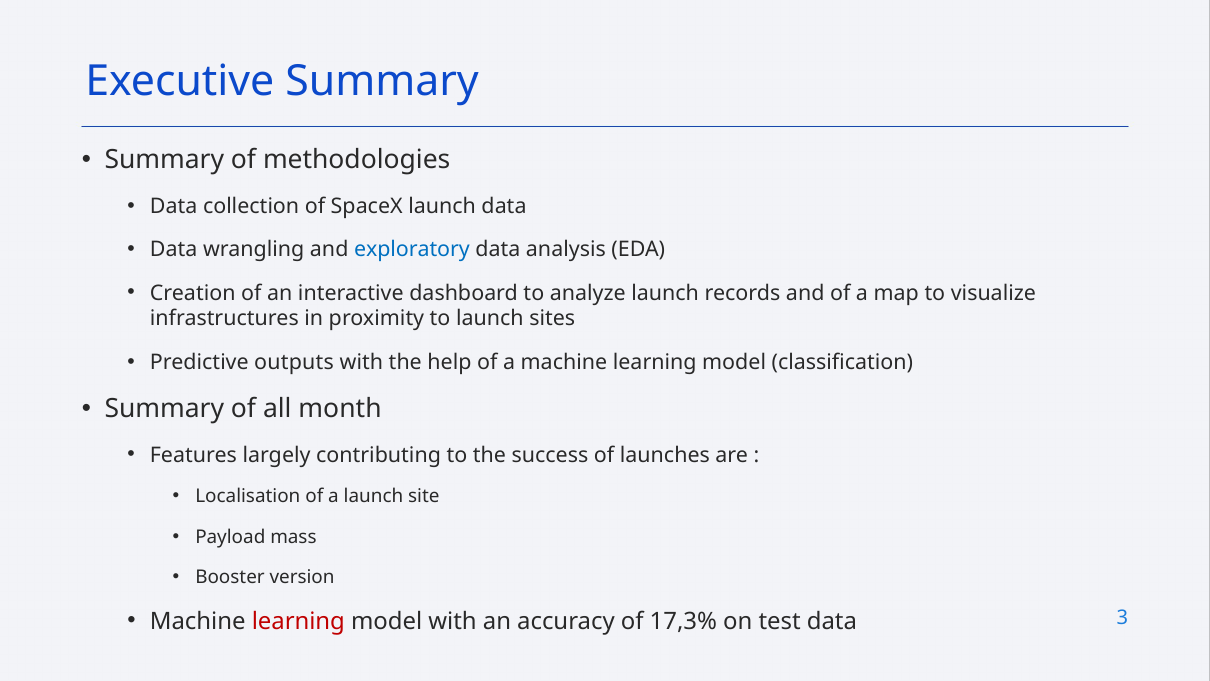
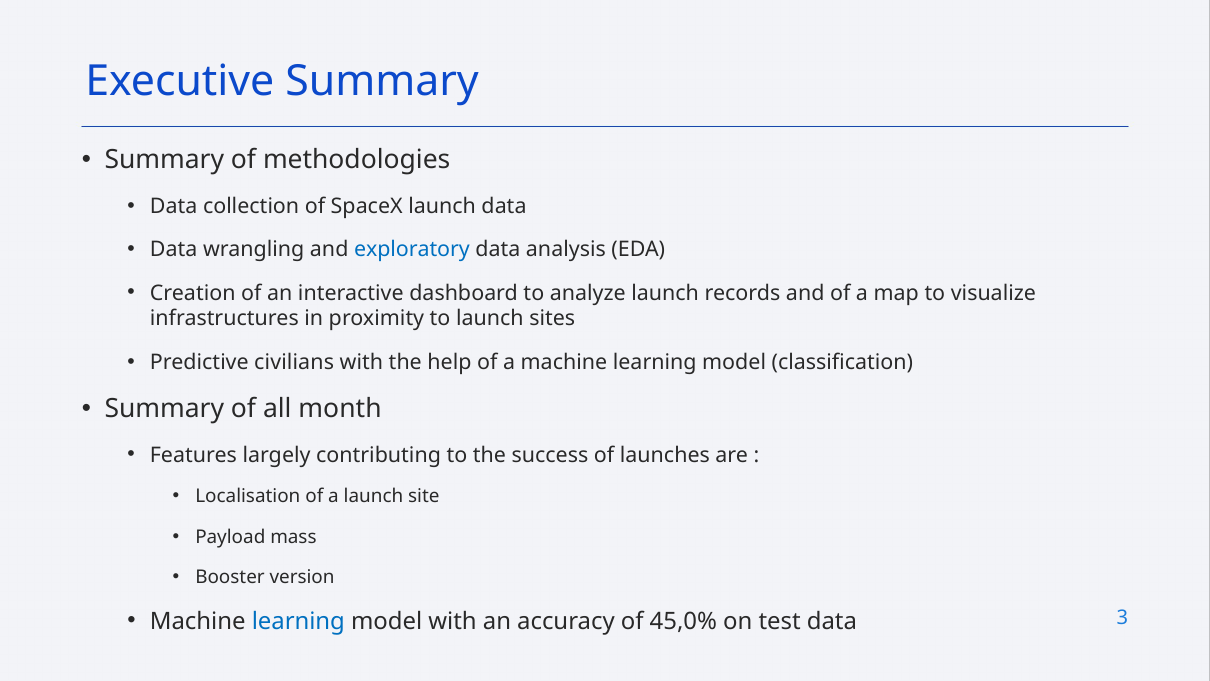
outputs: outputs -> civilians (294, 362)
learning colour: red -> blue (298, 621)
17,3%: 17,3% -> 45,0% (683, 621)
